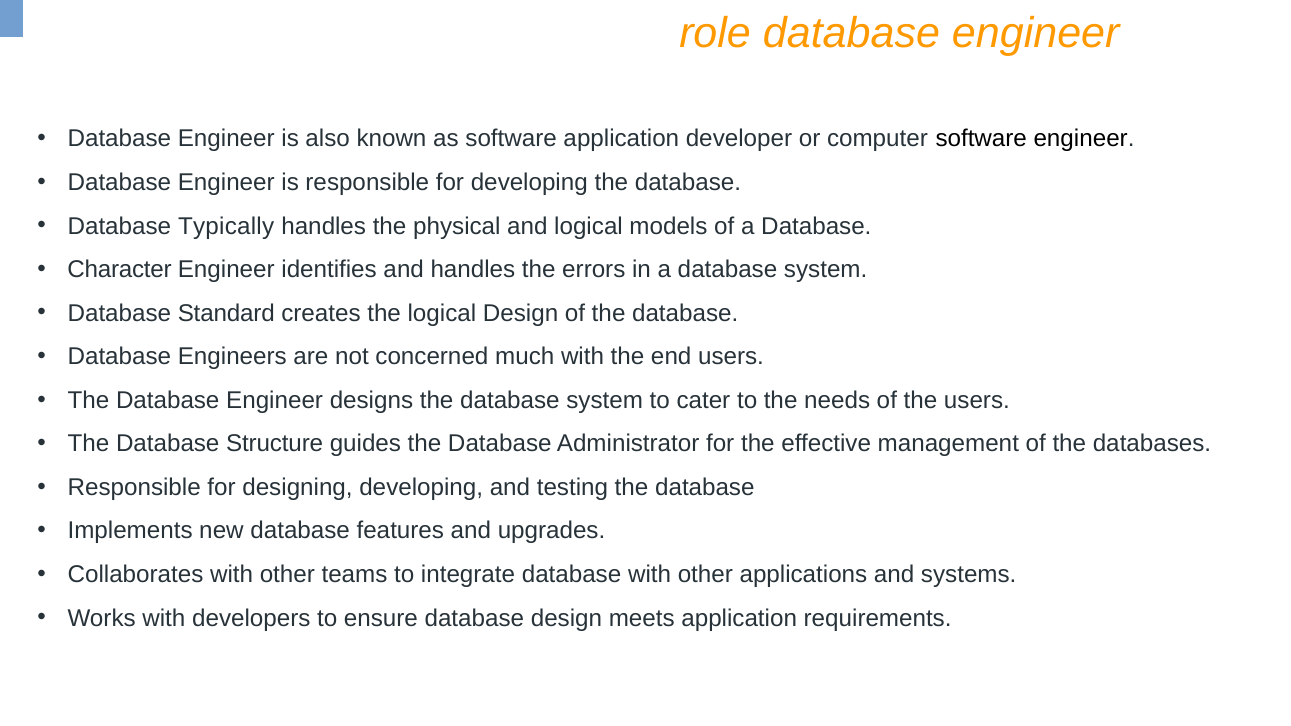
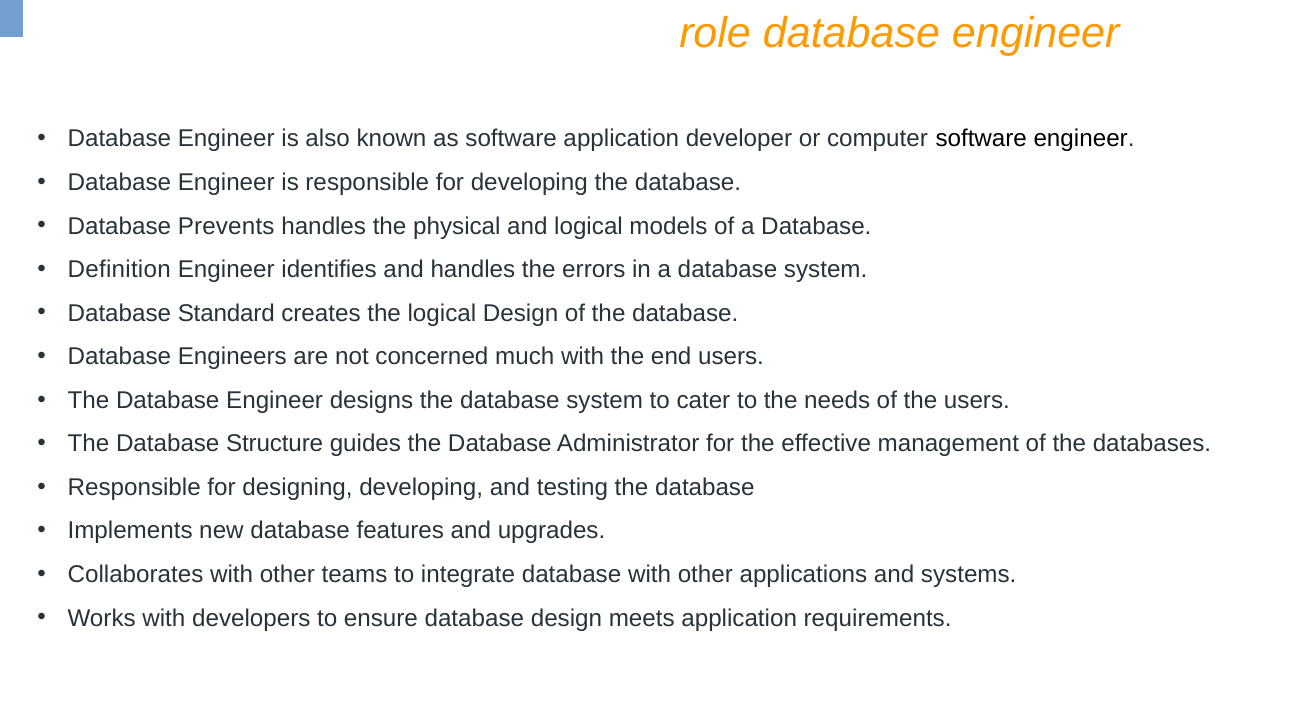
Typically: Typically -> Prevents (226, 226)
Character: Character -> Definition (119, 270)
